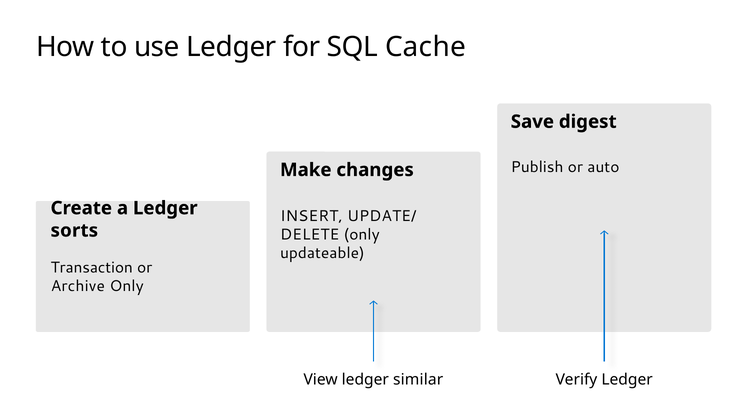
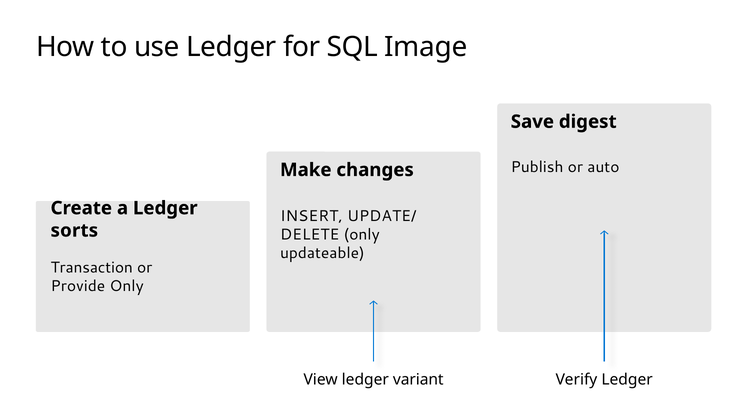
Cache: Cache -> Image (426, 47)
Archive: Archive -> Provide (78, 286)
similar: similar -> variant (418, 380)
